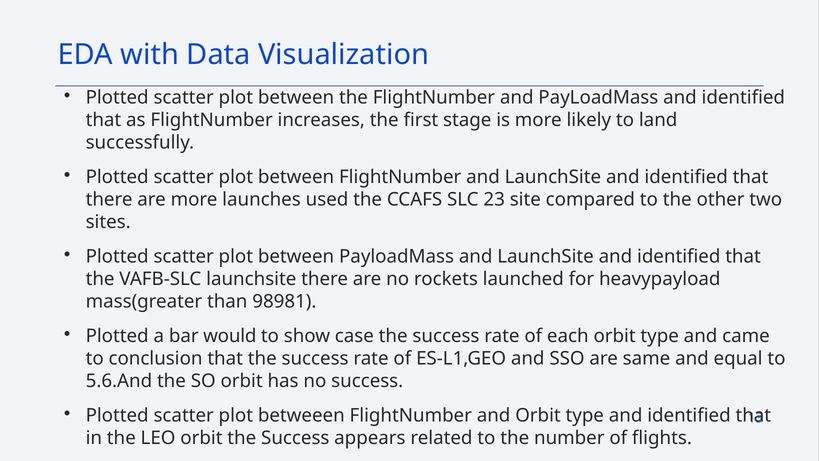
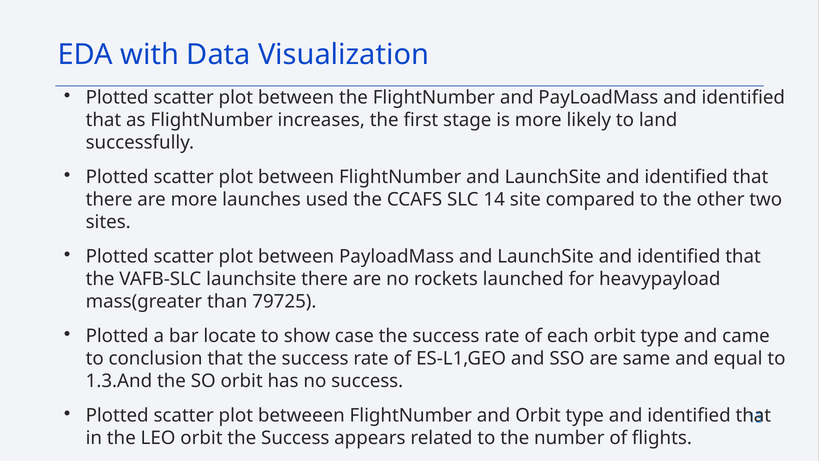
23: 23 -> 14 (494, 199)
98981: 98981 -> 79725 (284, 301)
would: would -> locate (230, 336)
5.6.And: 5.6.And -> 1.3.And (119, 381)
